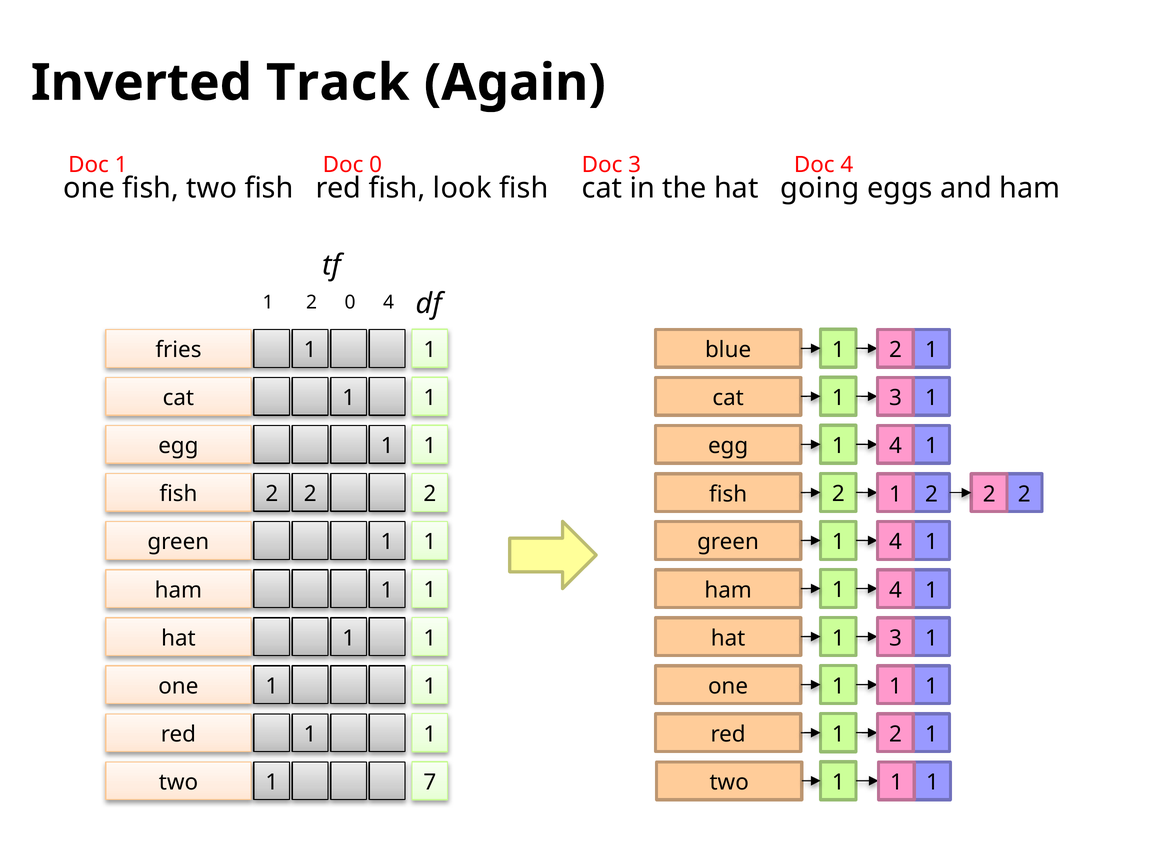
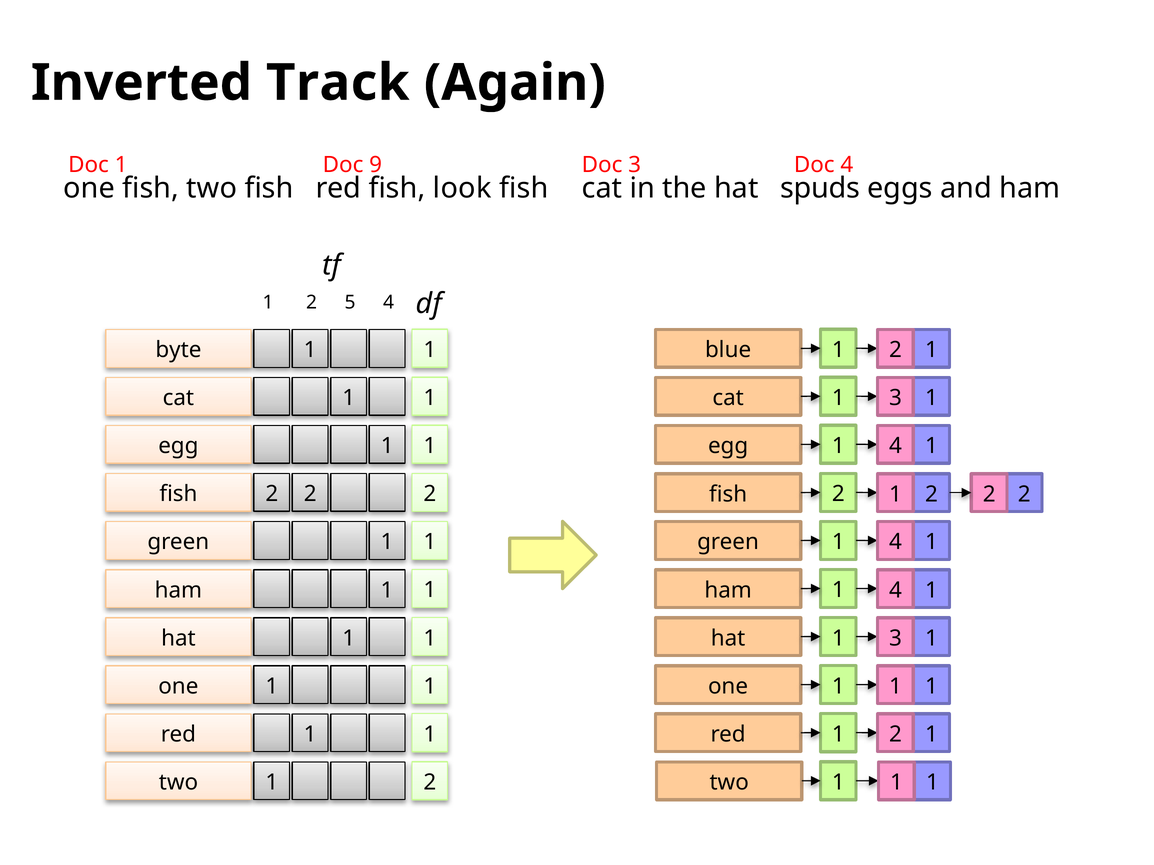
Doc 0: 0 -> 9 (376, 165)
going: going -> spuds (820, 188)
2 0: 0 -> 5 (350, 303)
fries: fries -> byte (178, 350)
7: 7 -> 2 (430, 783)
